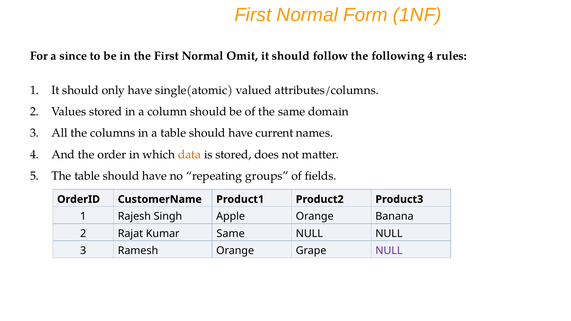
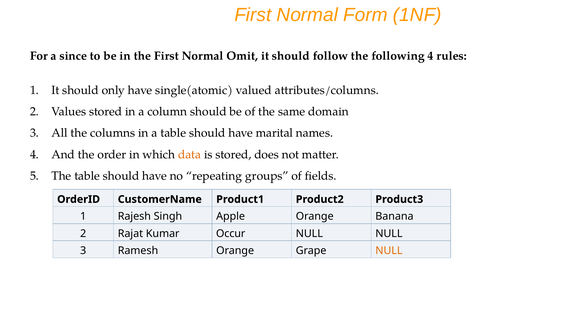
current: current -> marital (274, 133)
Kumar Same: Same -> Occur (231, 234)
NULL colour: purple -> orange (389, 251)
